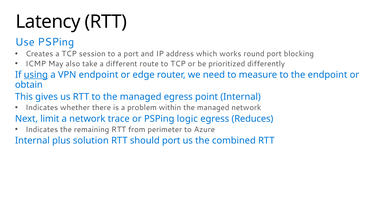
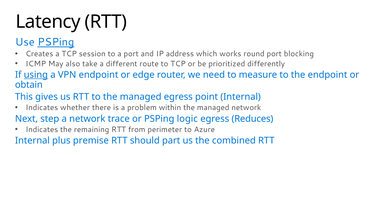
PSPing underline: none -> present (56, 42)
limit: limit -> step (50, 119)
solution: solution -> premise (91, 140)
should port: port -> part (171, 140)
